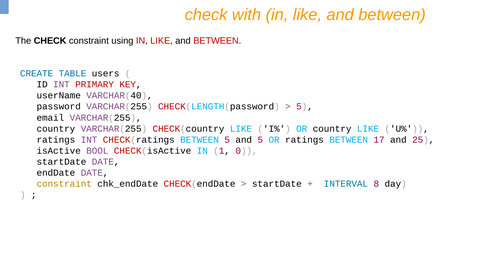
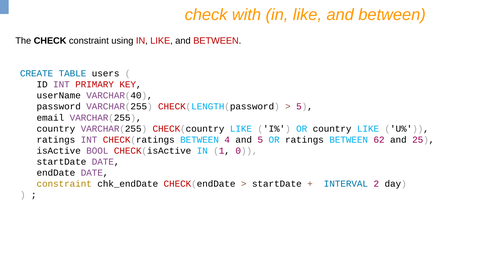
BETWEEN 5: 5 -> 4 (227, 140)
17: 17 -> 62 (379, 140)
8: 8 -> 2 (376, 184)
